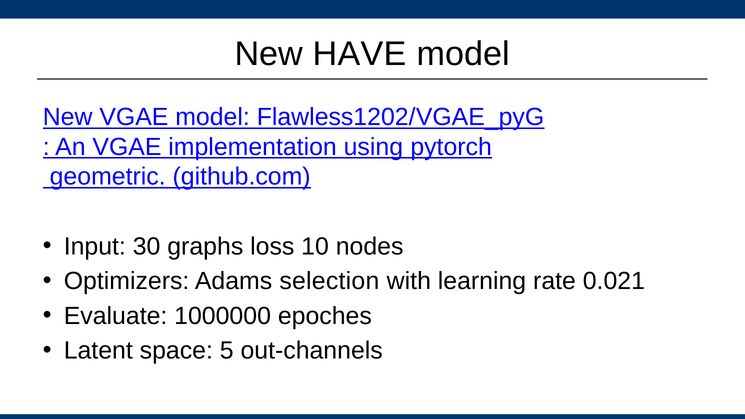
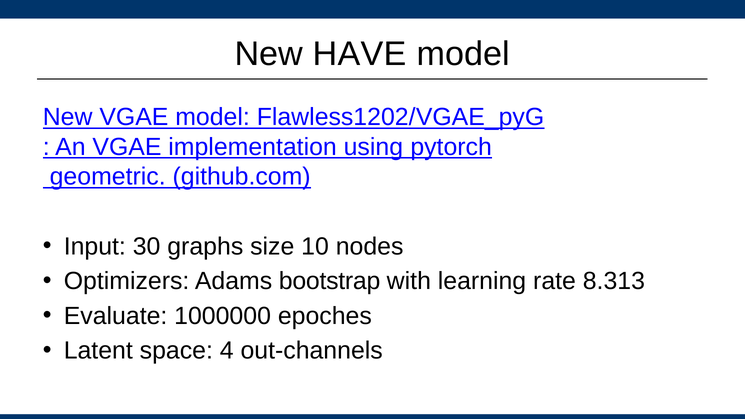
loss: loss -> size (272, 246)
selection: selection -> bootstrap (330, 281)
0.021: 0.021 -> 8.313 (614, 281)
5: 5 -> 4 (227, 351)
